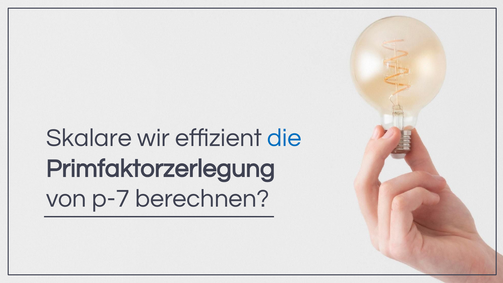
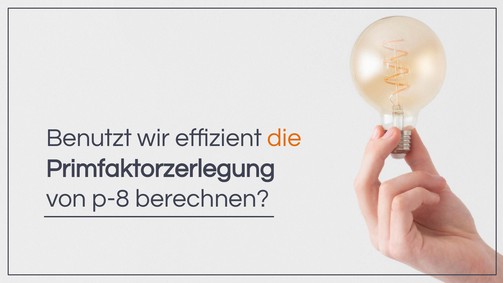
Skalare: Skalare -> Benutzt (89, 138)
die colour: blue -> orange (284, 138)
p-7: p-7 -> p-8 (111, 198)
